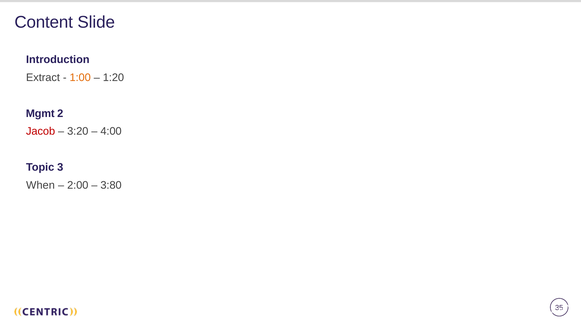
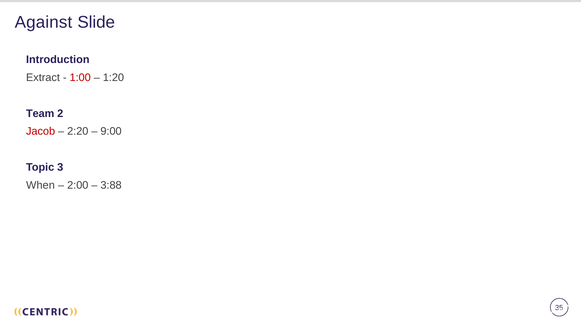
Content: Content -> Against (43, 22)
1:00 colour: orange -> red (80, 78)
Mgmt: Mgmt -> Team (40, 113)
3:20: 3:20 -> 2:20 (78, 131)
4:00: 4:00 -> 9:00 (111, 131)
3:80: 3:80 -> 3:88 (111, 185)
